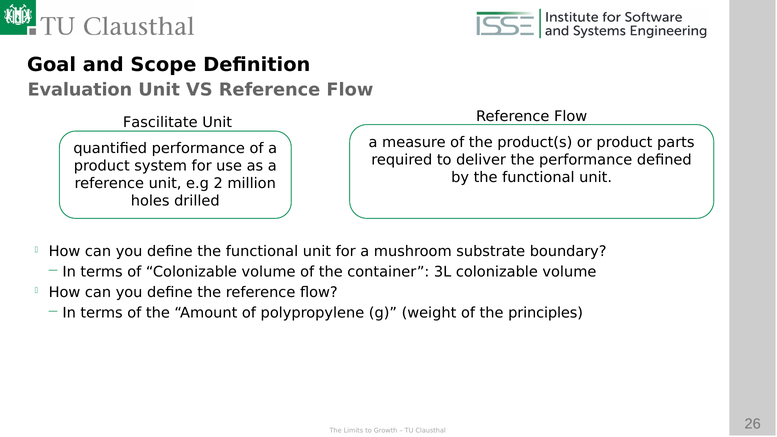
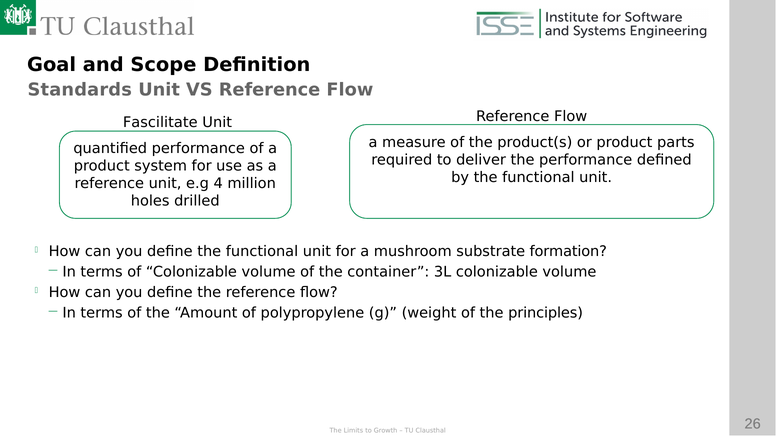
Evaluation: Evaluation -> Standards (80, 90)
2: 2 -> 4 (218, 183)
boundary: boundary -> formation (568, 252)
